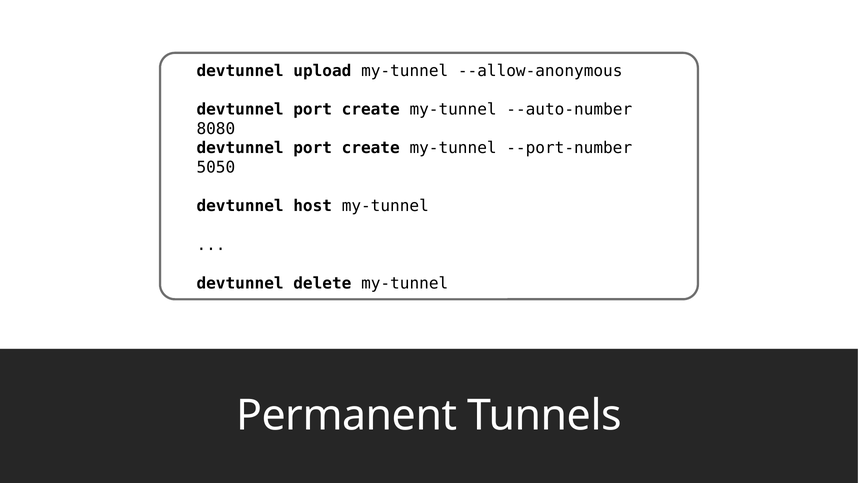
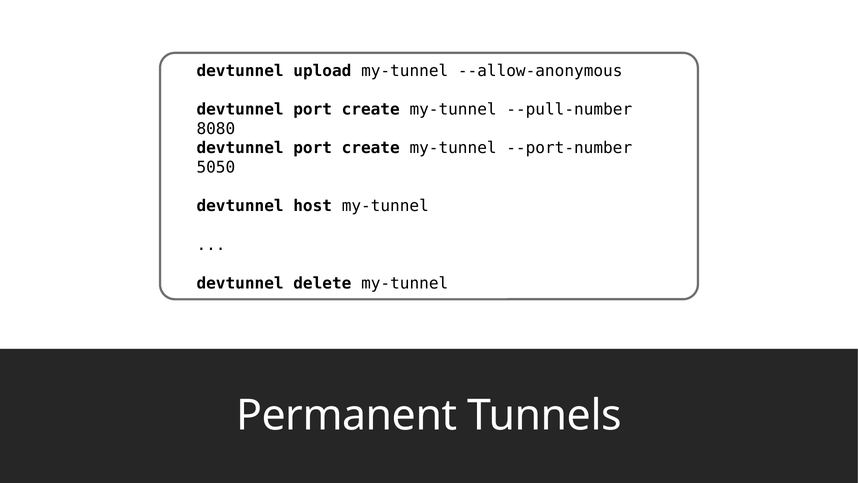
--auto-number: --auto-number -> --pull-number (569, 109)
